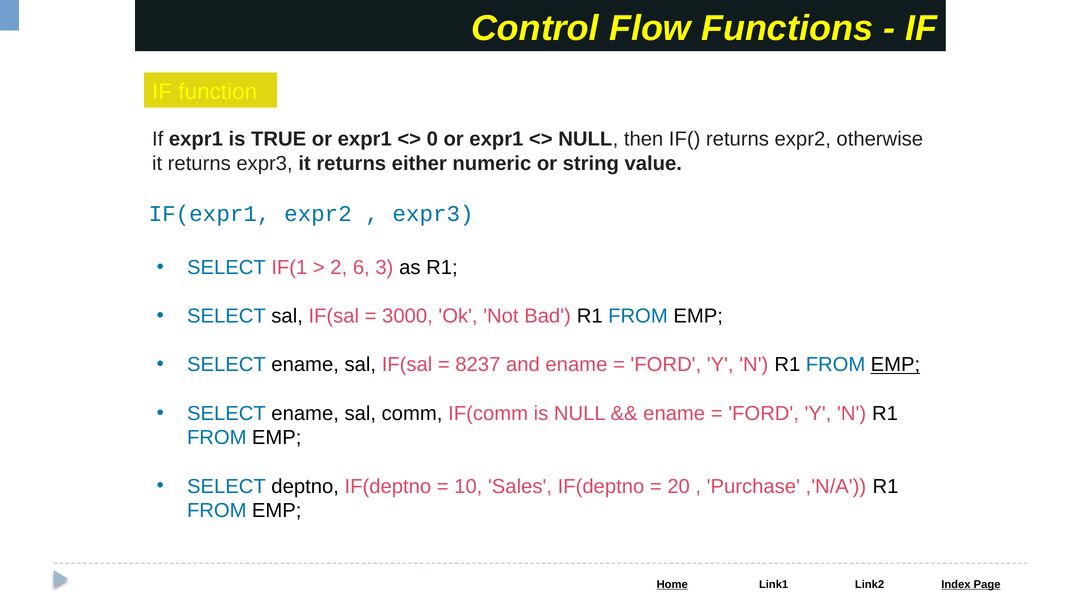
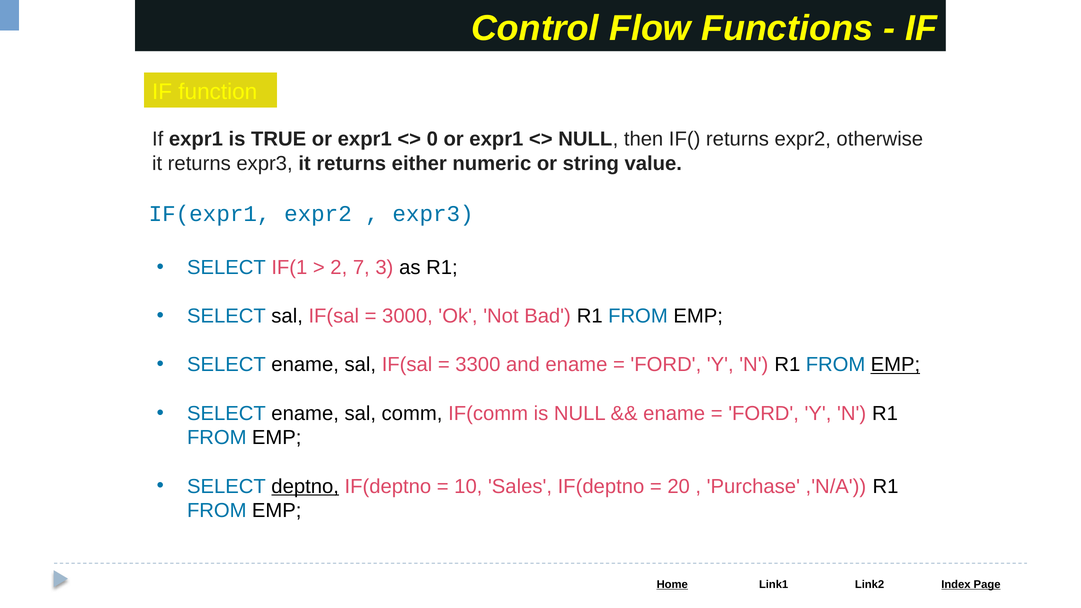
6: 6 -> 7 (361, 268)
8237: 8237 -> 3300 (478, 365)
deptno underline: none -> present (305, 486)
